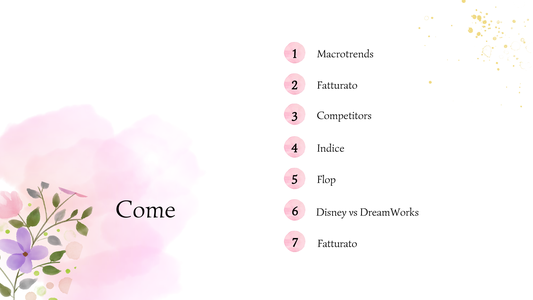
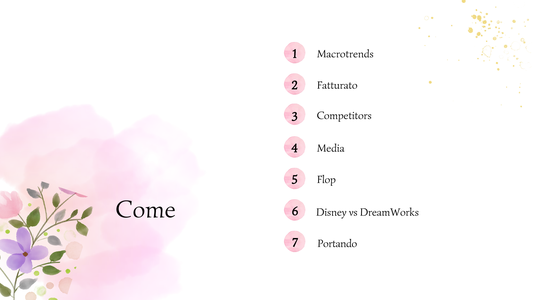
Indice: Indice -> Media (331, 148)
Fatturato: Fatturato -> Portando (337, 244)
